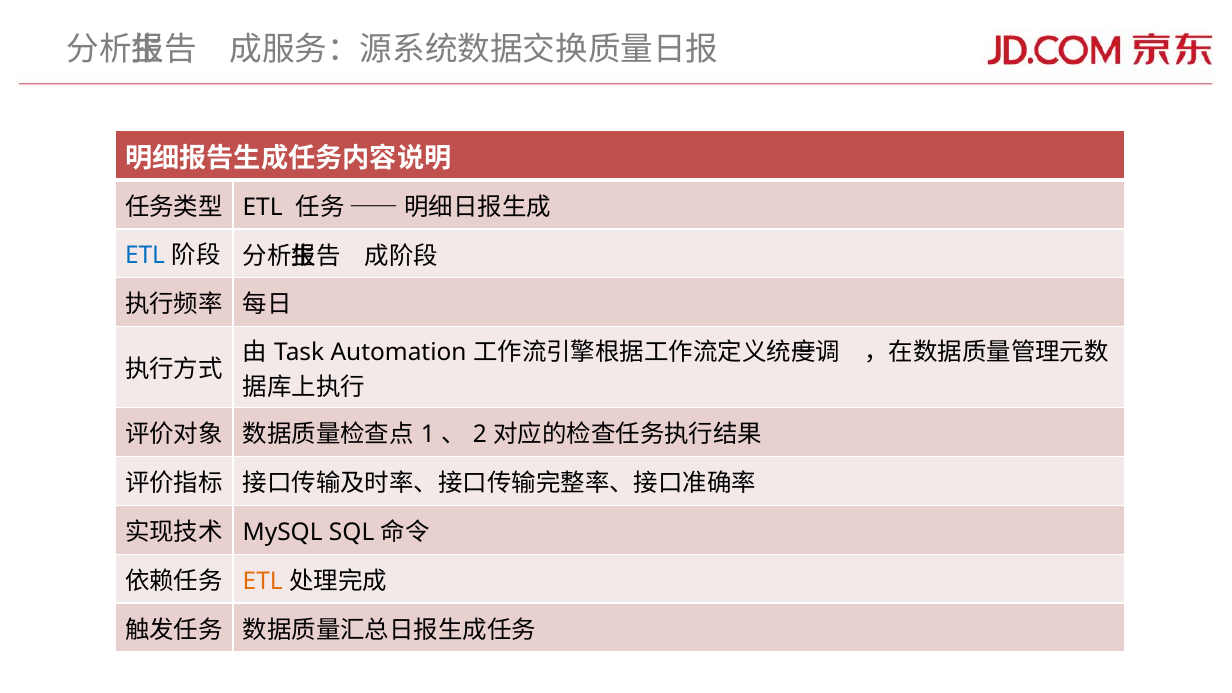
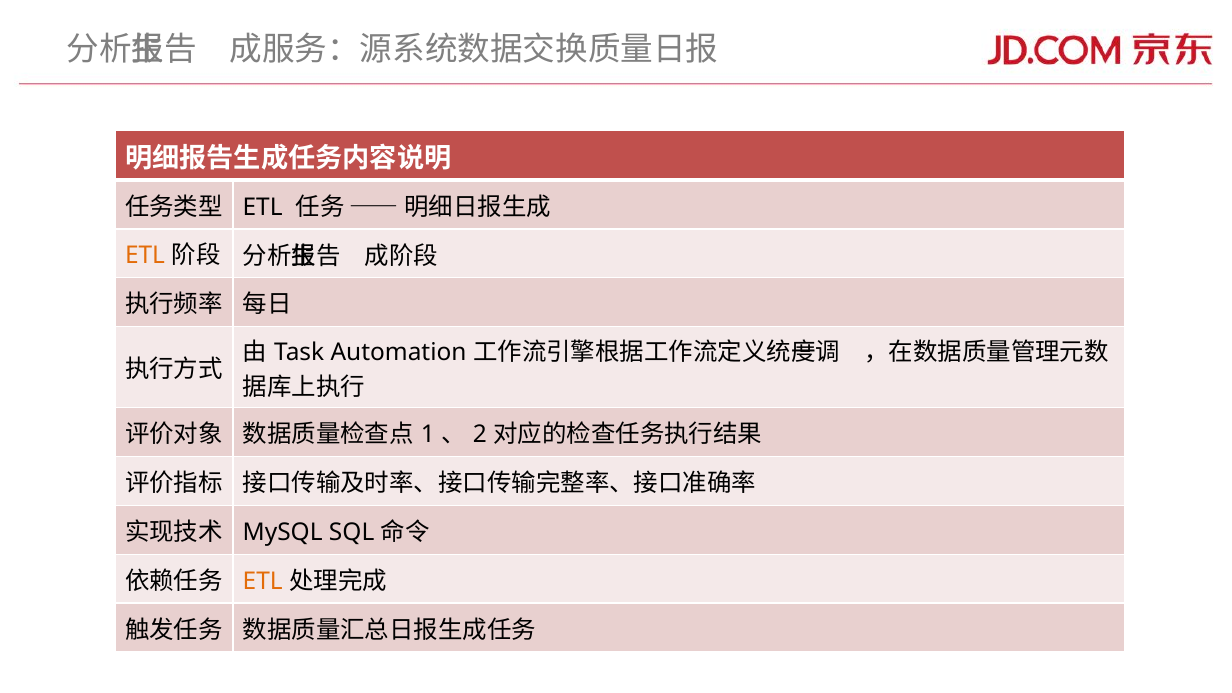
ETL colour: blue -> orange (145, 256)
